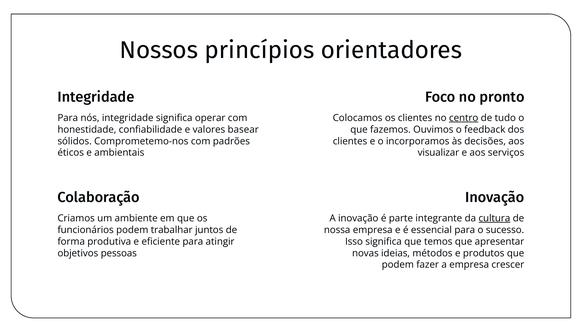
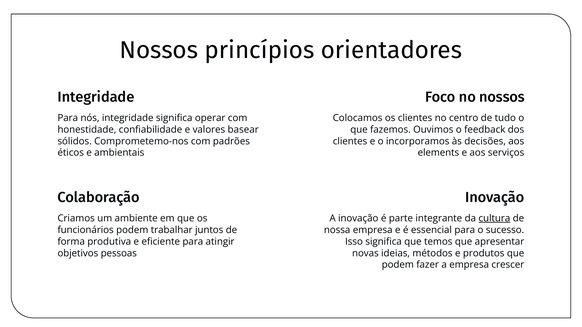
no pronto: pronto -> nossos (502, 97)
centro underline: present -> none (464, 118)
visualizar: visualizar -> elements (438, 153)
